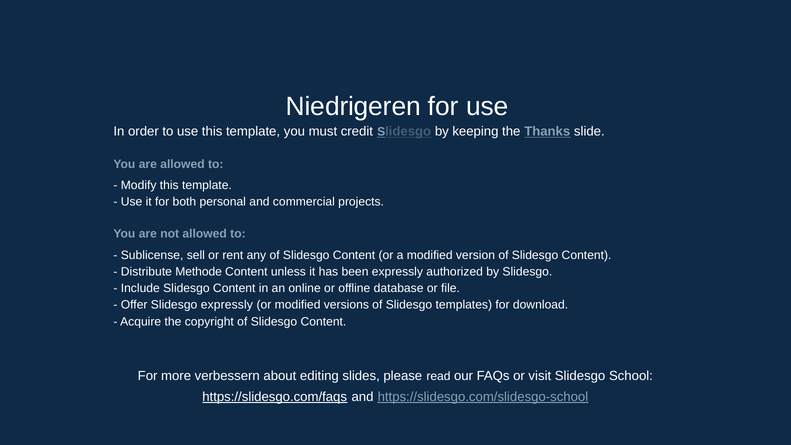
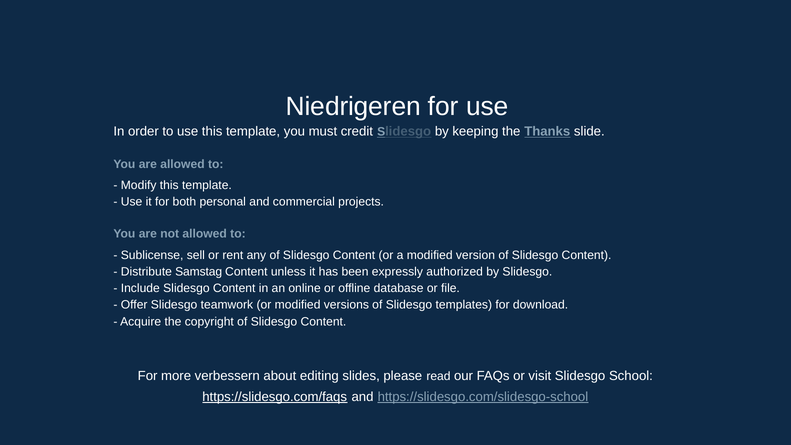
Methode: Methode -> Samstag (199, 272)
Slidesgo expressly: expressly -> teamwork (227, 305)
